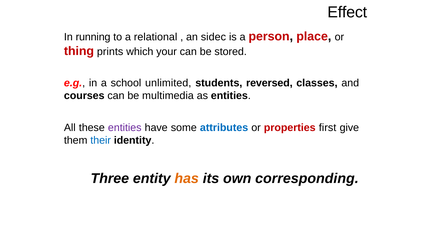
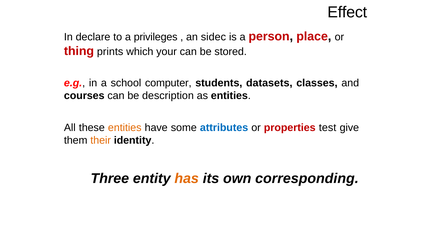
running: running -> declare (93, 37)
relational: relational -> privileges (156, 37)
unlimited: unlimited -> computer (168, 83)
reversed: reversed -> datasets (269, 83)
multimedia: multimedia -> description (168, 96)
entities colour: purple -> orange (125, 128)
first: first -> test (328, 128)
their colour: blue -> orange (101, 140)
